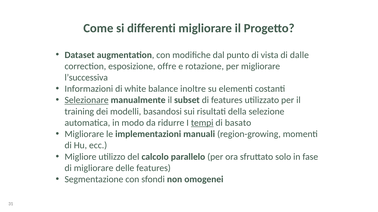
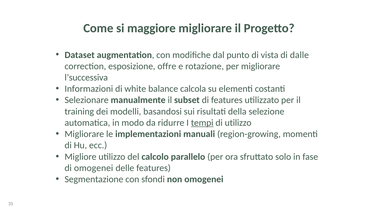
differenti: differenti -> maggiore (151, 28)
inoltre: inoltre -> calcola (193, 89)
Selezionare underline: present -> none (87, 100)
di basato: basato -> utilizzo (238, 123)
di migliorare: migliorare -> omogenei (94, 168)
